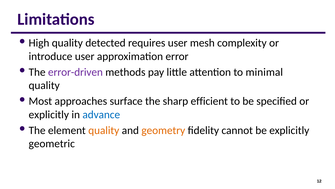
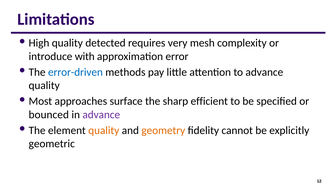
requires user: user -> very (178, 43)
introduce user: user -> with (85, 56)
error-driven colour: purple -> blue (75, 72)
to minimal: minimal -> advance (264, 72)
explicitly: explicitly -> bounced (49, 114)
advance colour: blue -> purple (101, 114)
